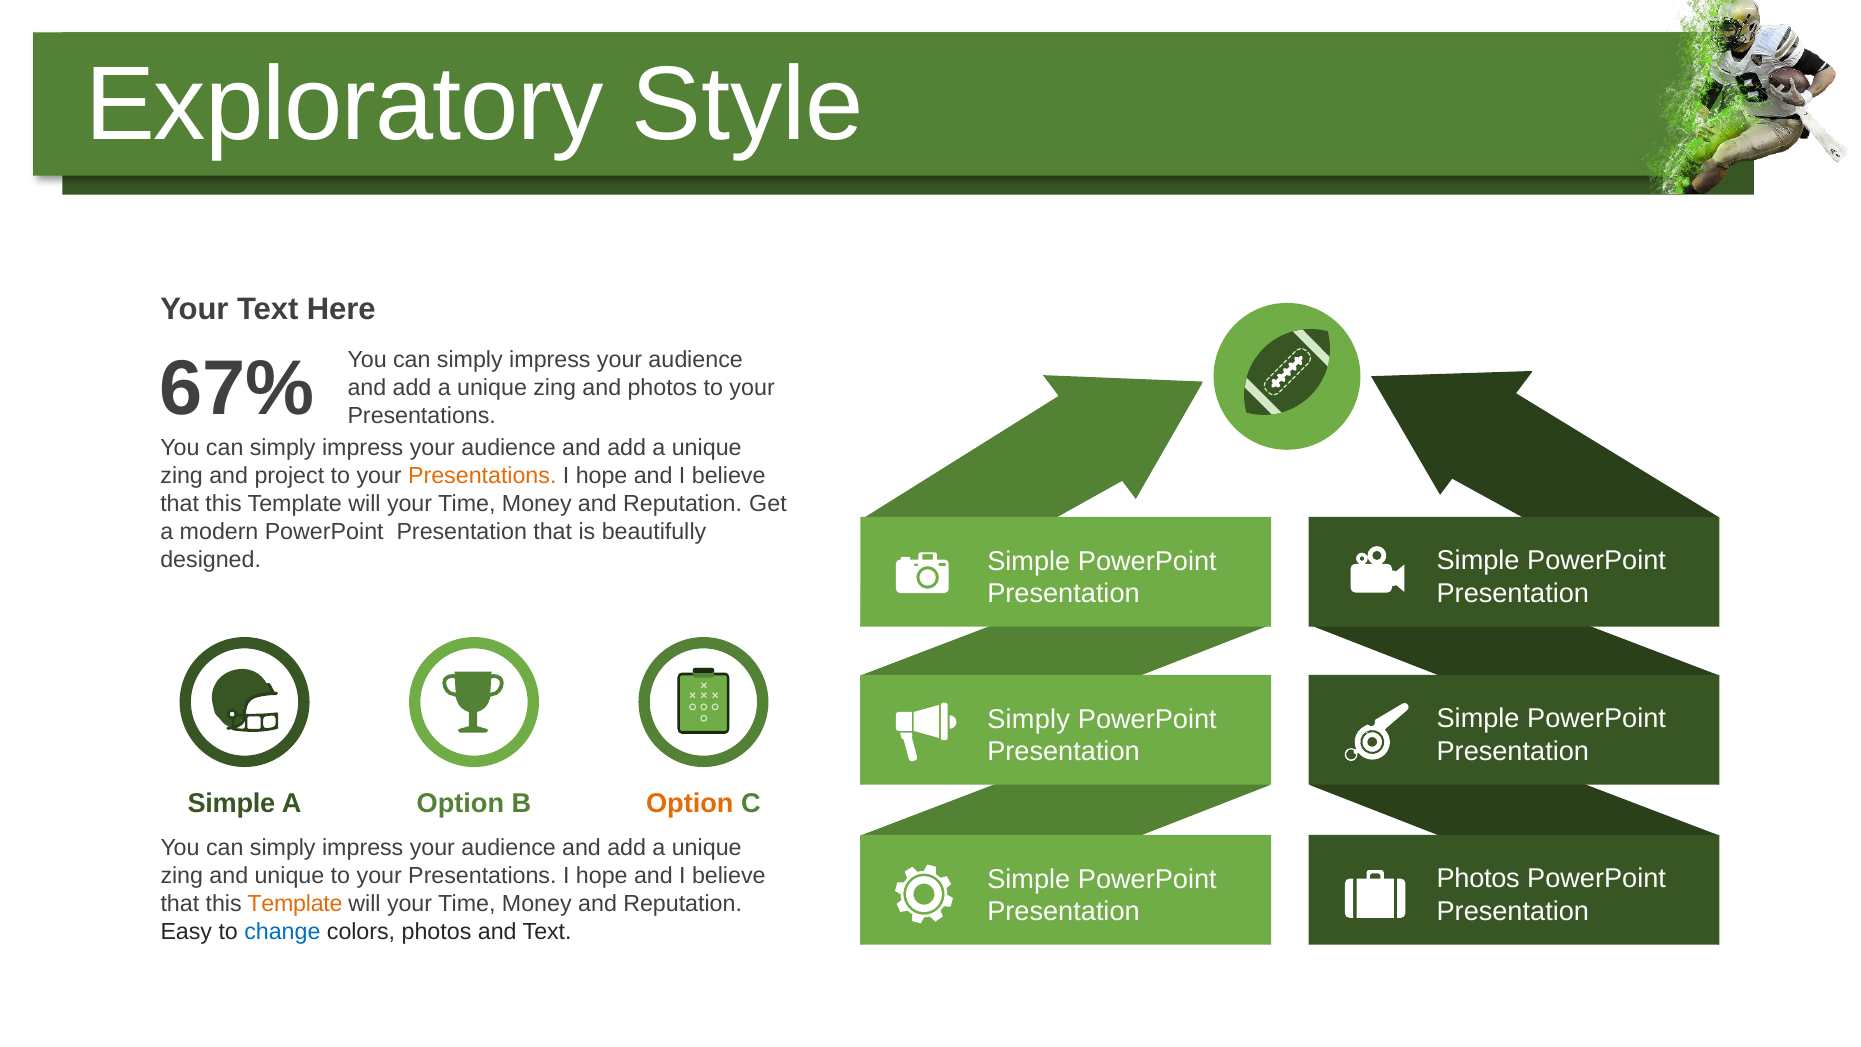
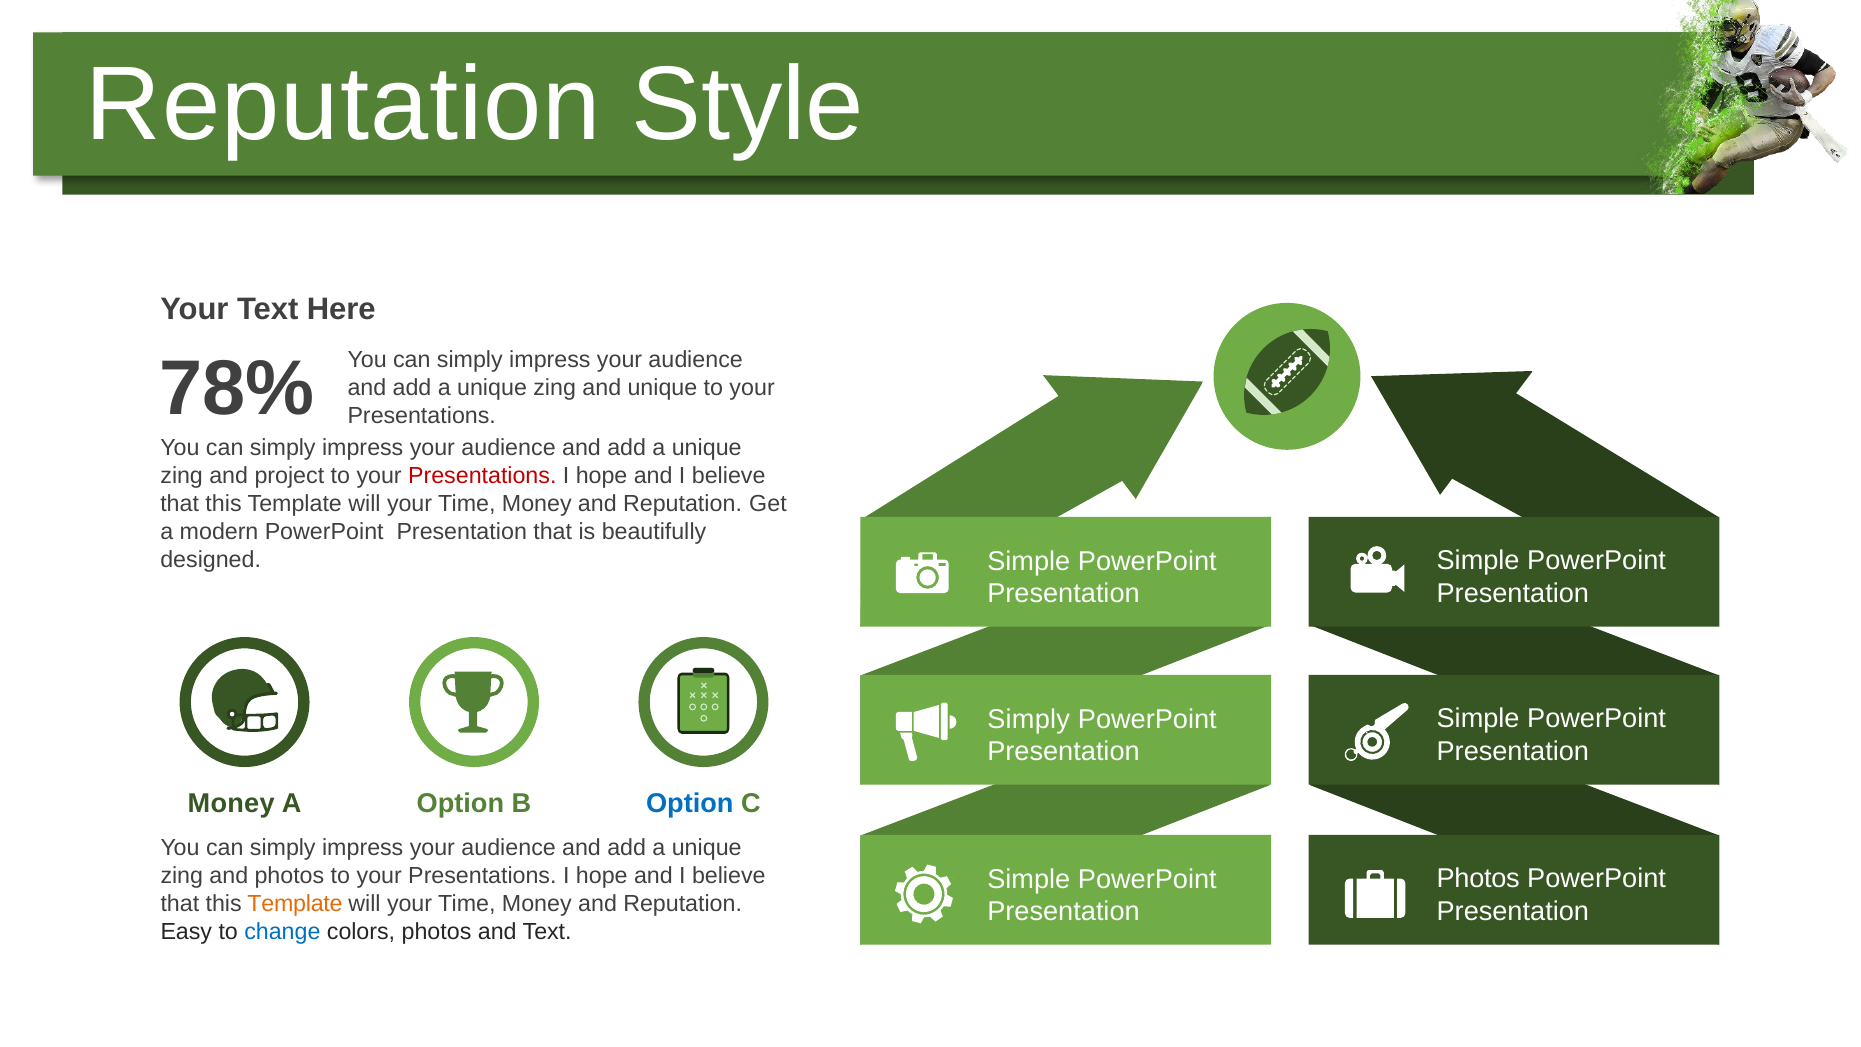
Exploratory: Exploratory -> Reputation (343, 105)
67%: 67% -> 78% (237, 389)
and photos: photos -> unique (662, 388)
Presentations colour: orange -> red (482, 476)
Simple: Simple -> Money (231, 804)
Option colour: orange -> blue (690, 804)
and unique: unique -> photos (289, 875)
